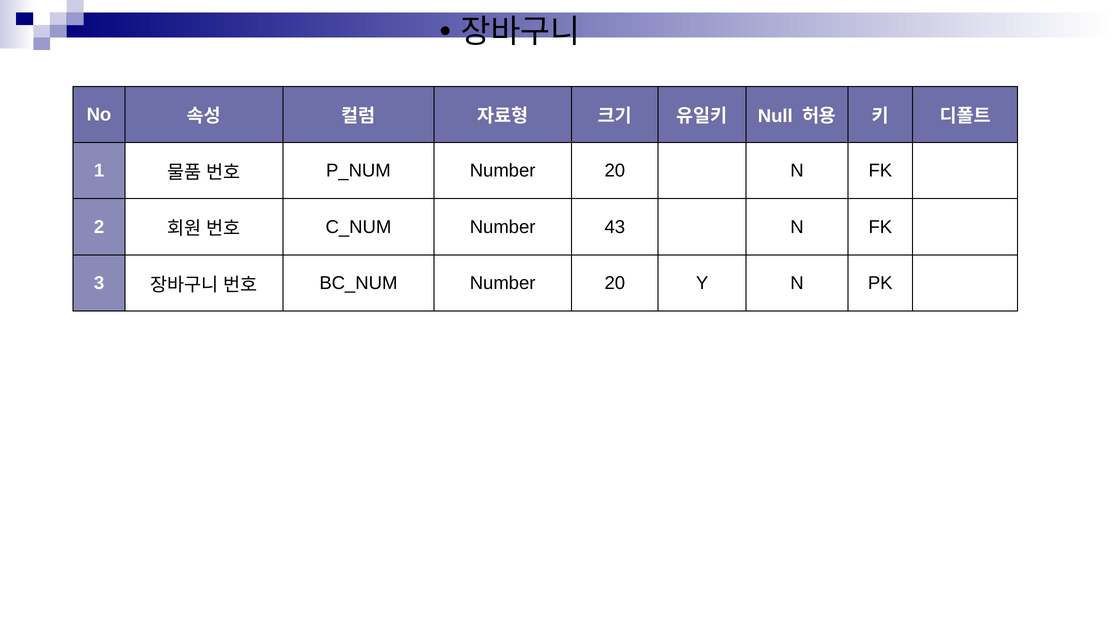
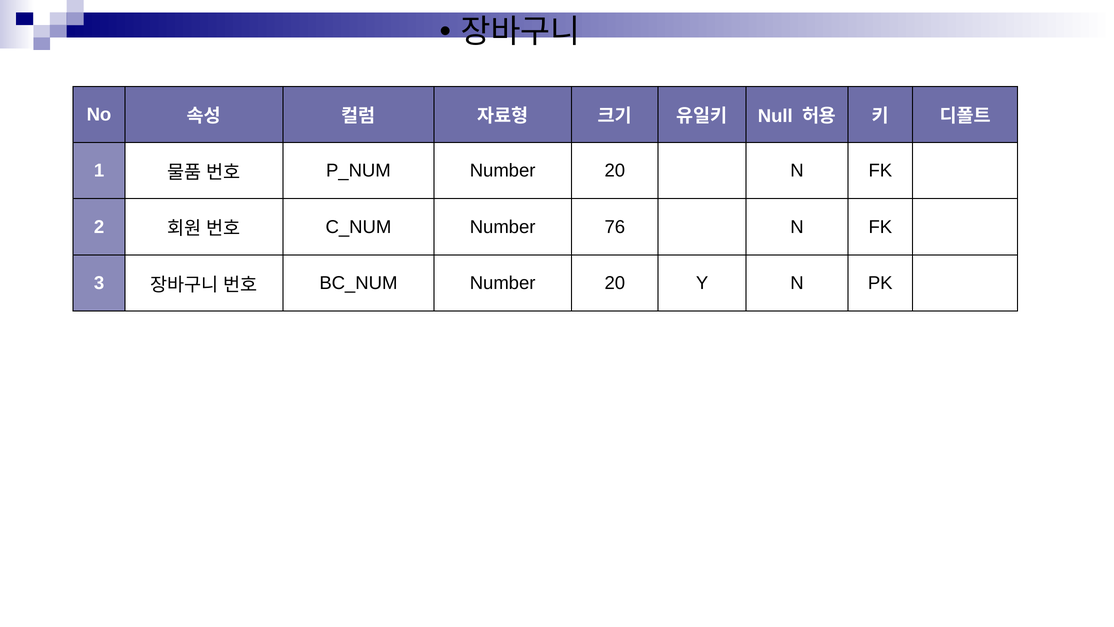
43: 43 -> 76 (615, 227)
